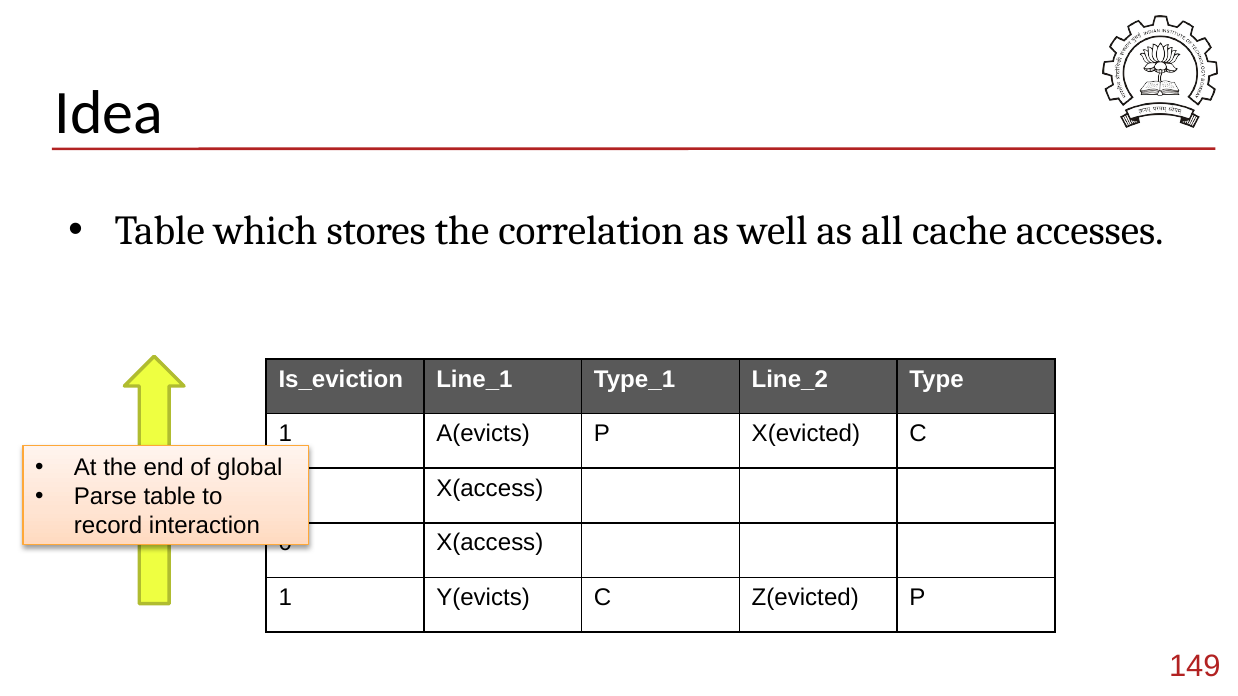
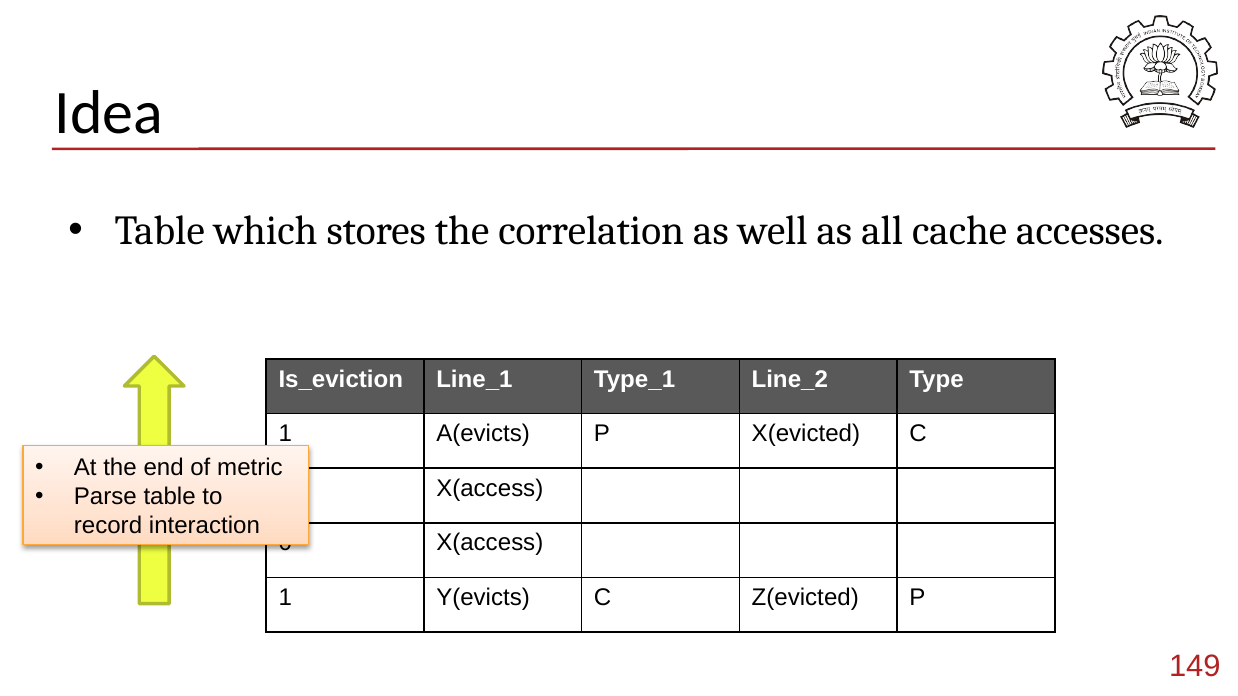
global: global -> metric (250, 468)
